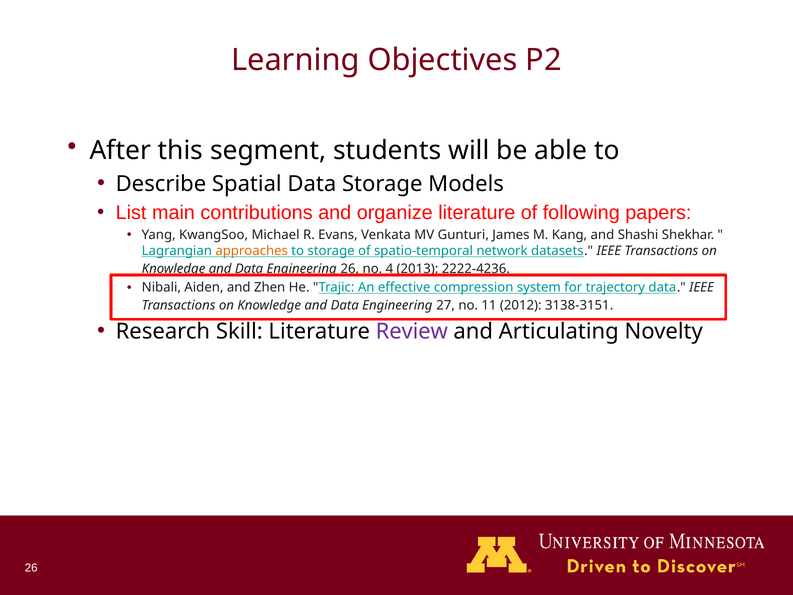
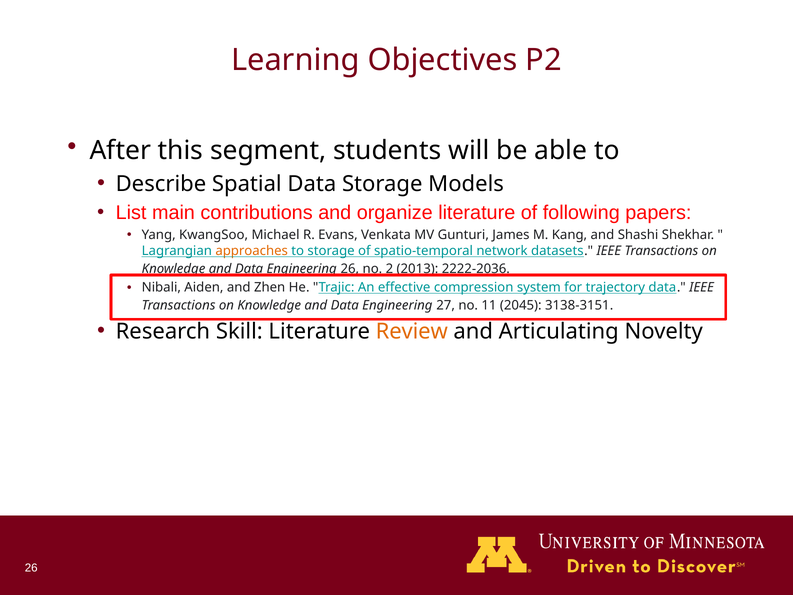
4: 4 -> 2 (389, 269)
2222-4236: 2222-4236 -> 2222-2036 (476, 269)
2012: 2012 -> 2045 (521, 305)
Review colour: purple -> orange (412, 331)
